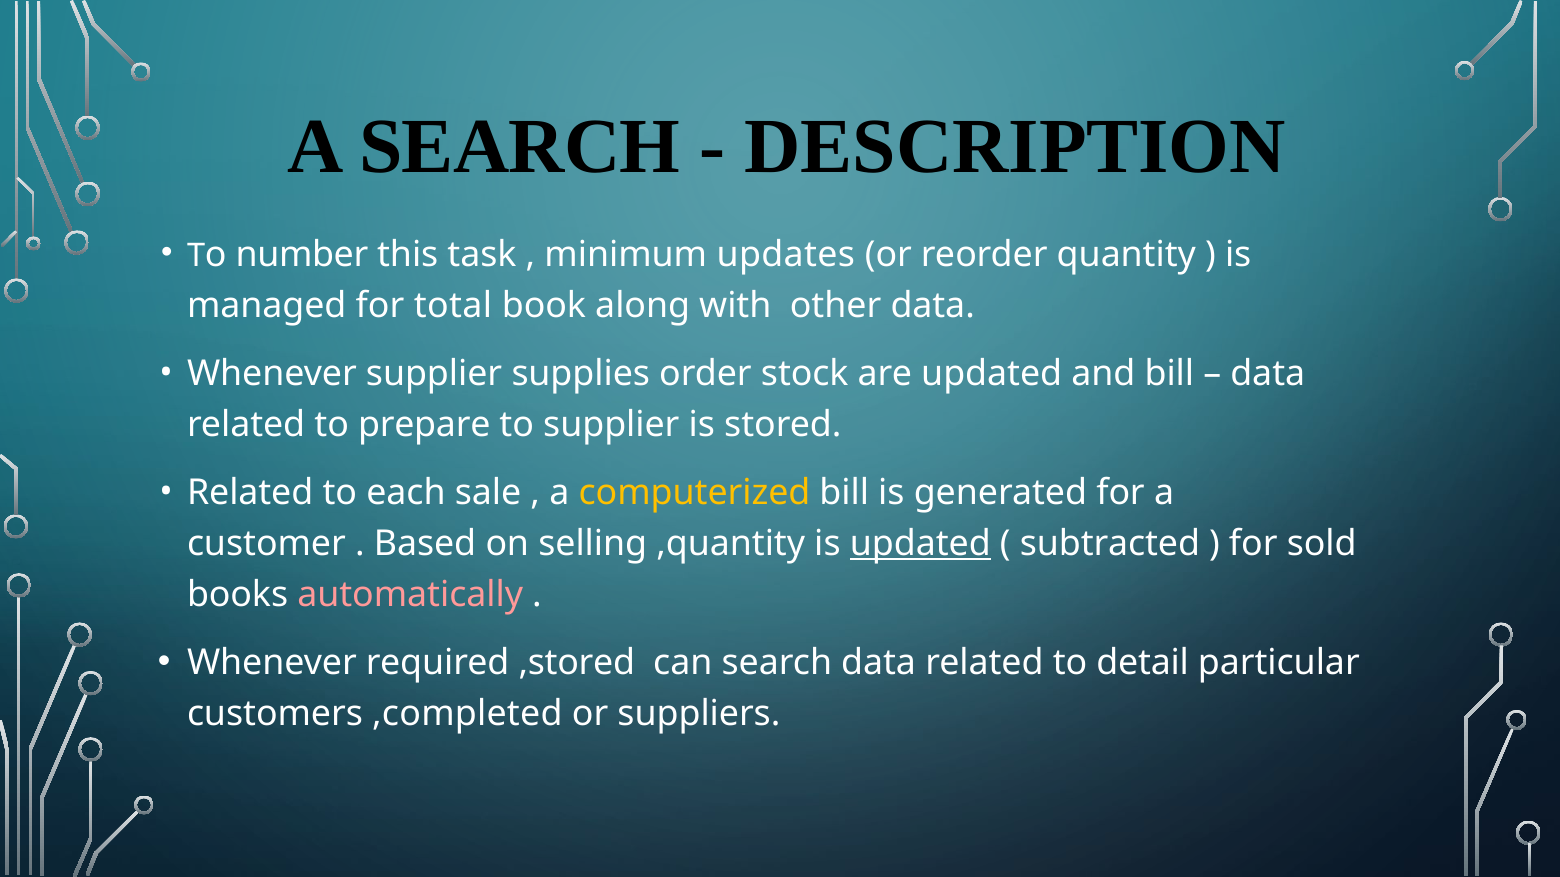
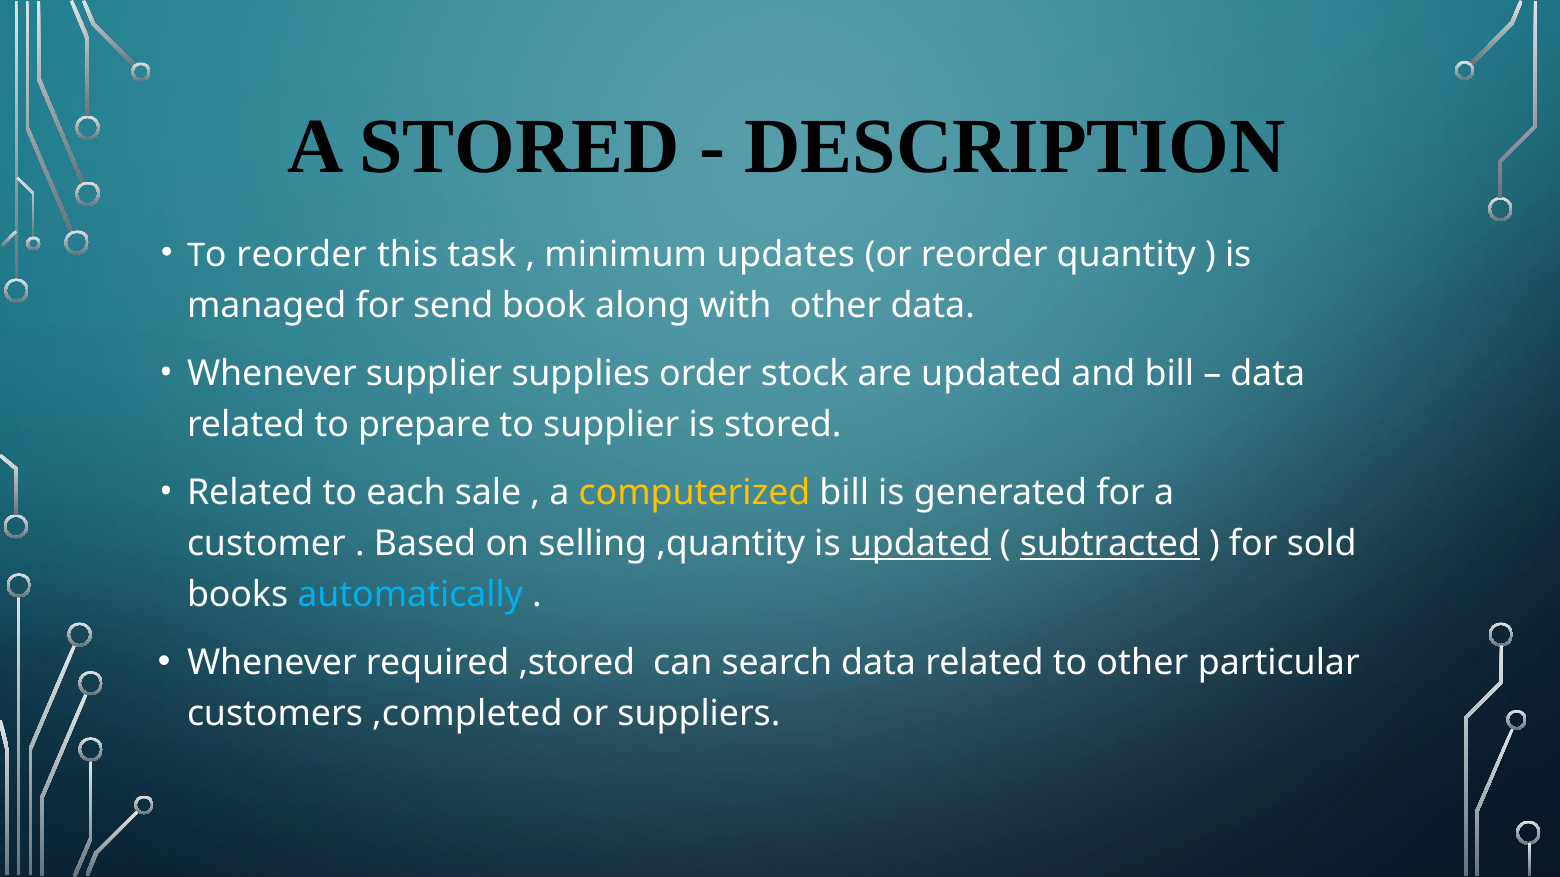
A SEARCH: SEARCH -> STORED (519, 147)
To number: number -> reorder (302, 254)
total: total -> send (453, 306)
subtracted underline: none -> present (1110, 544)
automatically colour: pink -> light blue (410, 595)
to detail: detail -> other (1142, 663)
